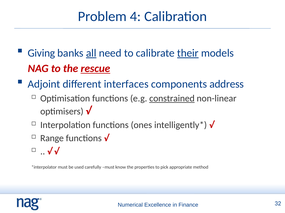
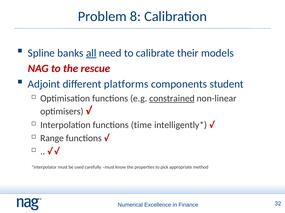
4: 4 -> 8 (135, 16)
Giving: Giving -> Spline (41, 53)
their underline: present -> none (188, 53)
rescue underline: present -> none (95, 69)
interfaces: interfaces -> platforms (126, 84)
address: address -> student (227, 84)
ones: ones -> time (141, 125)
